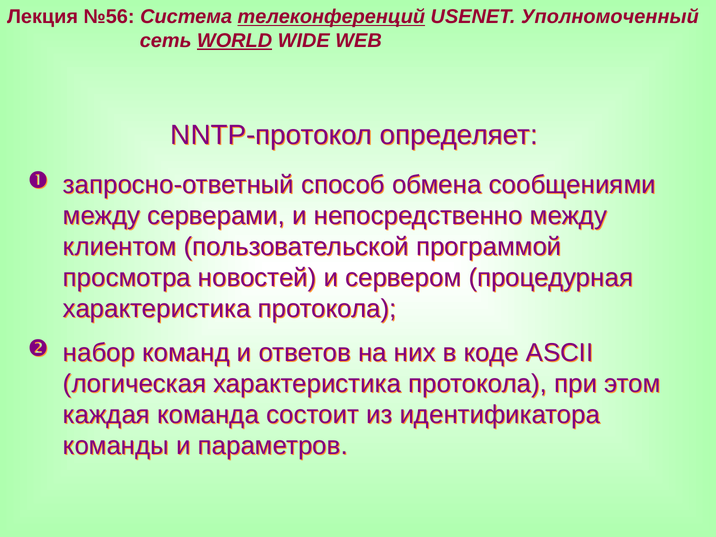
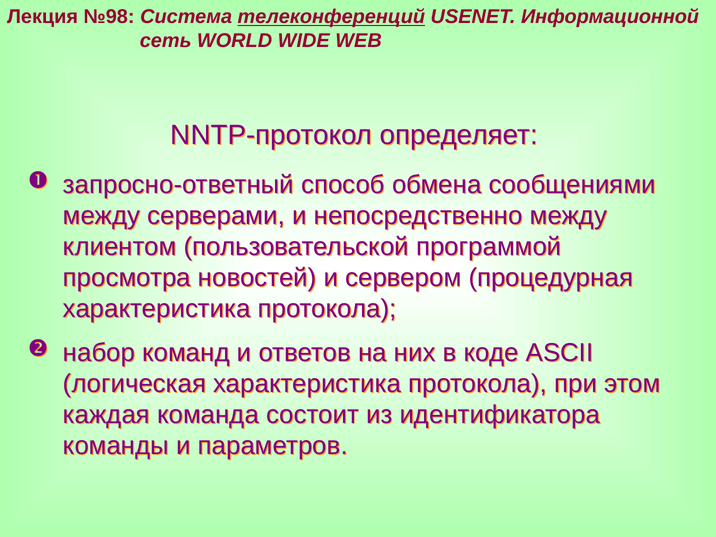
№56: №56 -> №98 (109, 17)
Уполномоченный: Уполномоченный -> Информационной (610, 17)
WORLD underline: present -> none (235, 41)
